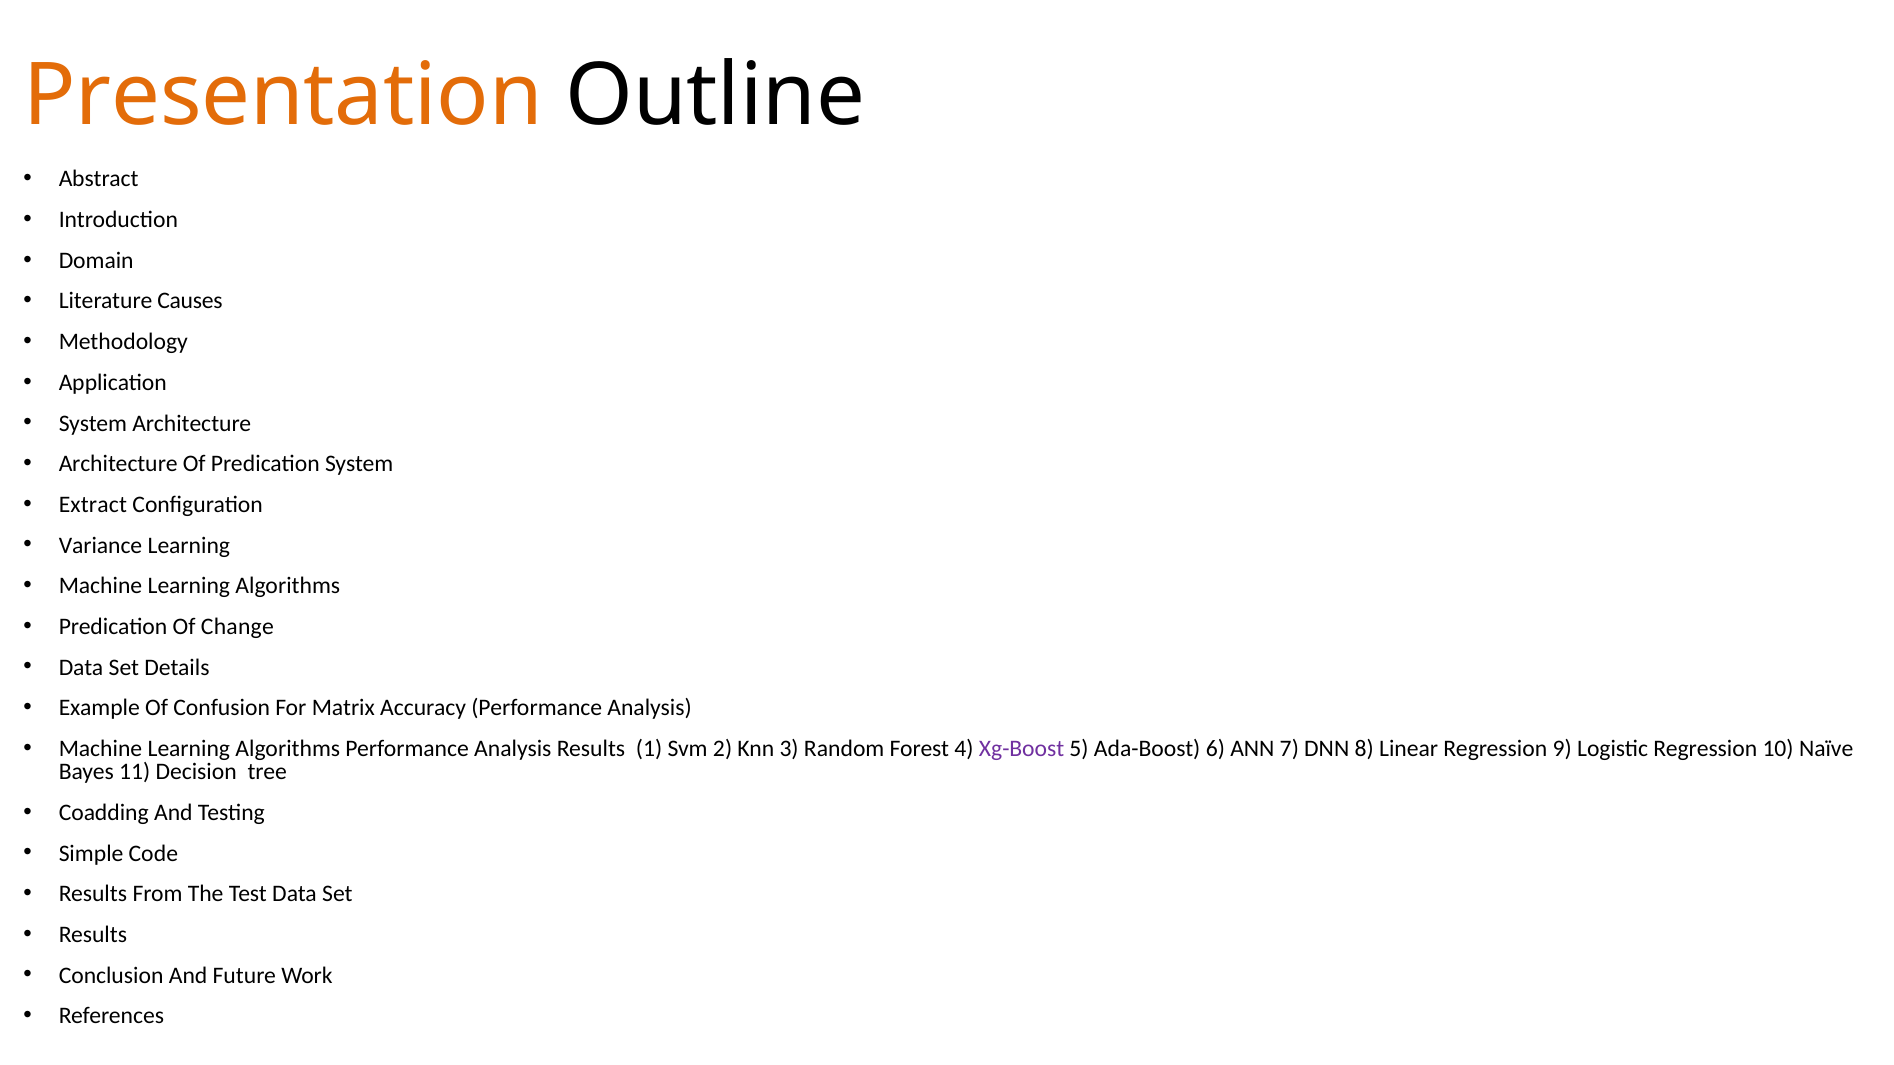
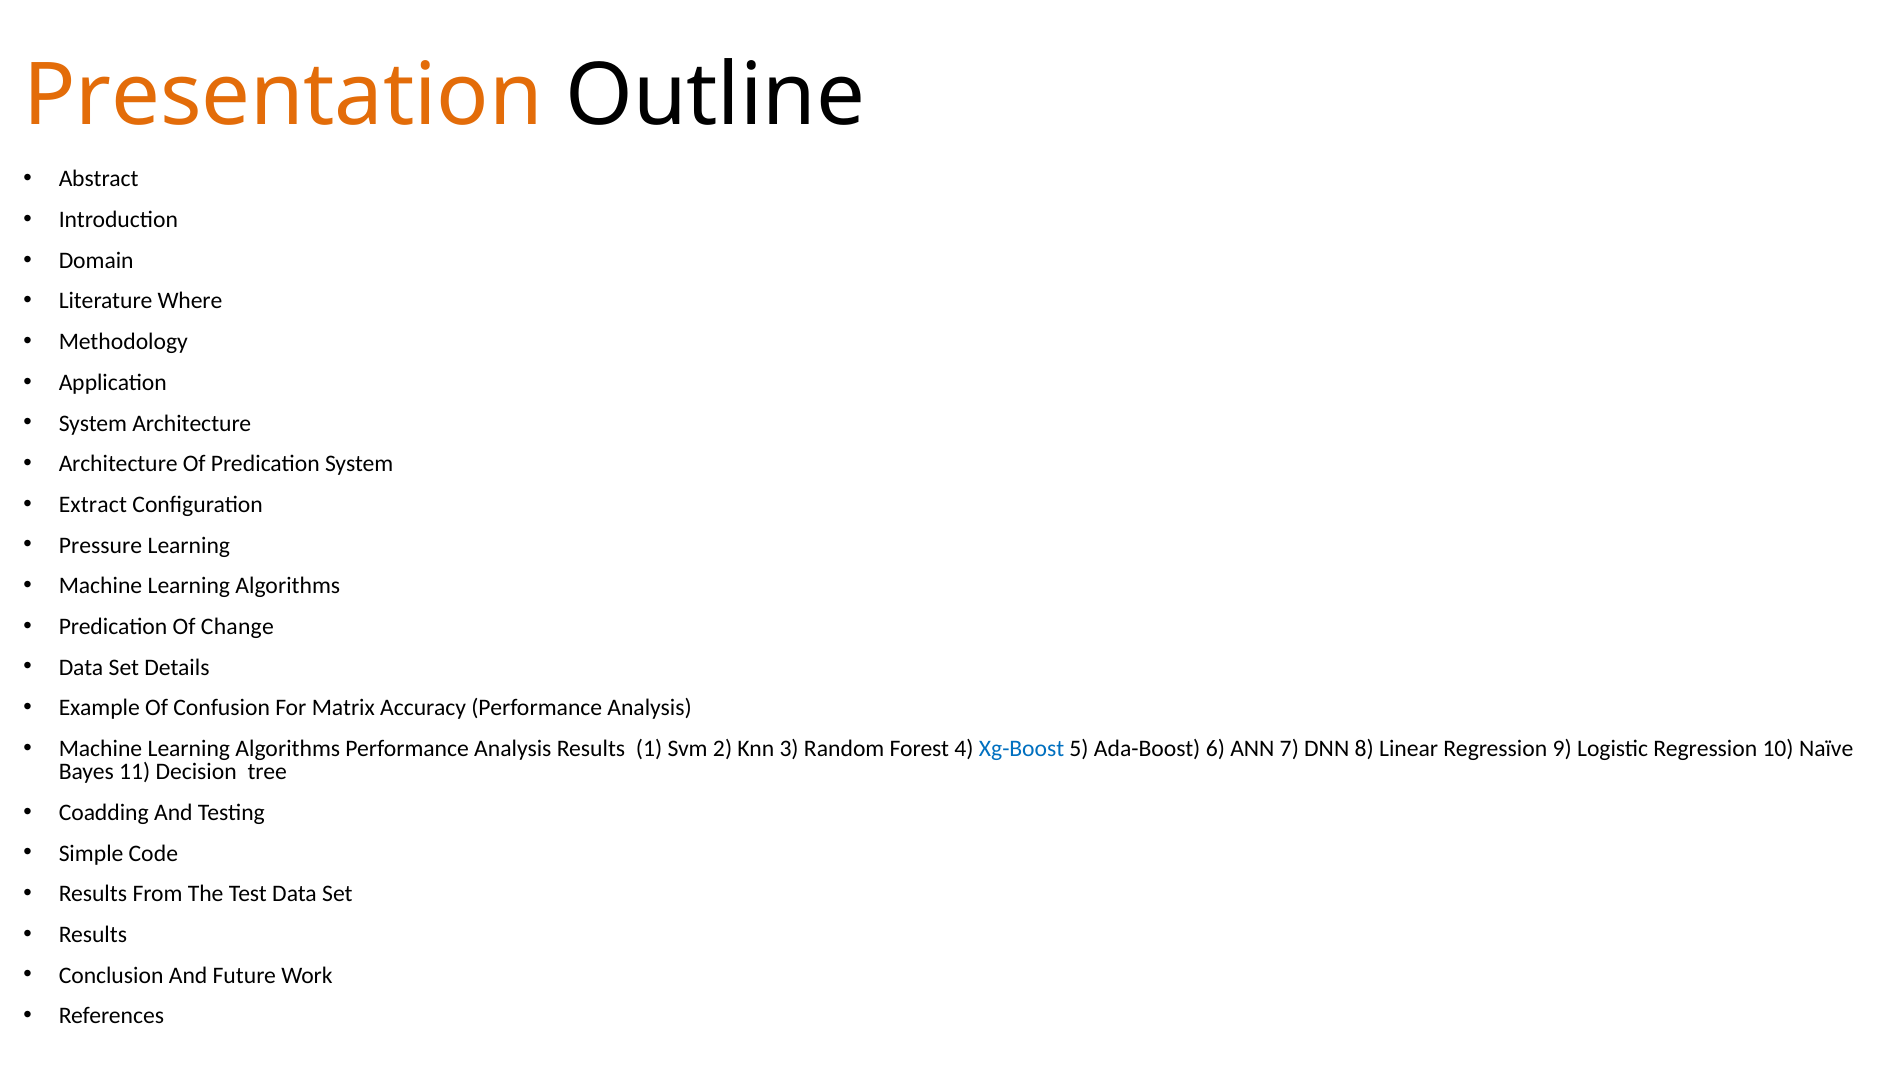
Causes: Causes -> Where (190, 301)
Variance: Variance -> Pressure (100, 546)
Xg-Boost colour: purple -> blue (1022, 749)
